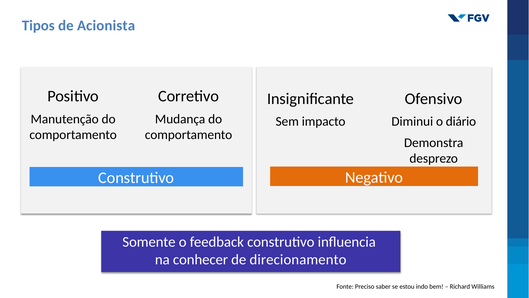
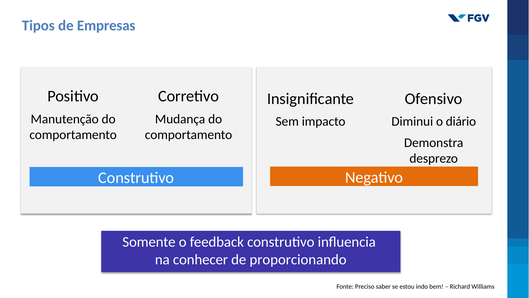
Acionista: Acionista -> Empresas (106, 26)
direcionamento: direcionamento -> proporcionando (298, 259)
